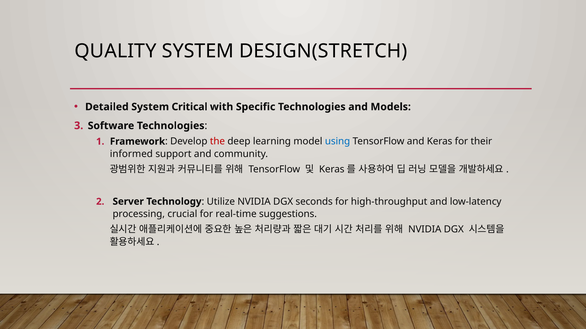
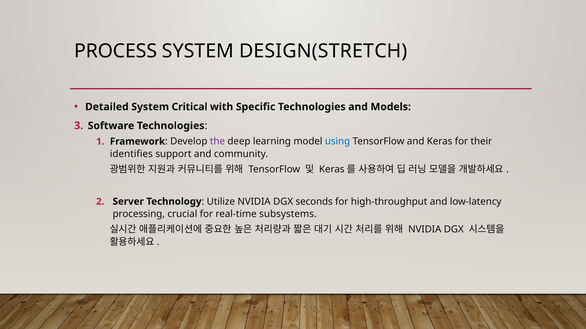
QUALITY: QUALITY -> PROCESS (116, 51)
the colour: red -> purple (217, 142)
informed: informed -> identifies (131, 154)
suggestions: suggestions -> subsystems (288, 215)
